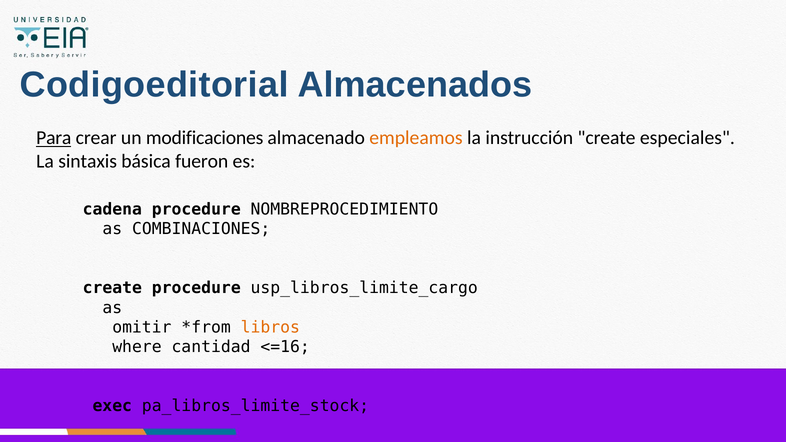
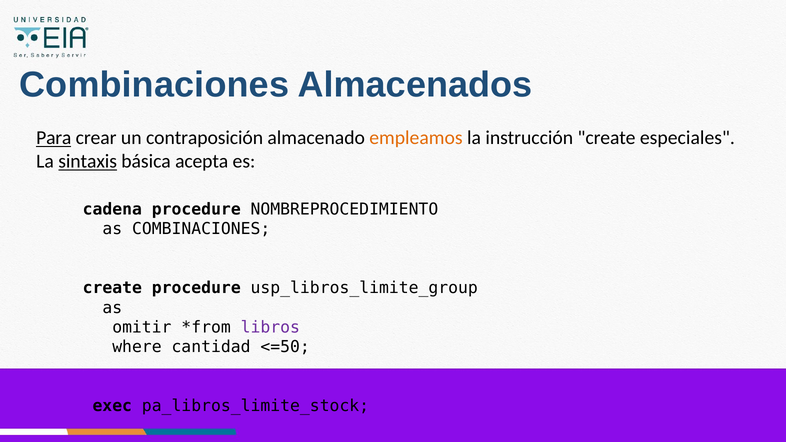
Codigoeditorial: Codigoeditorial -> Combinaciones (154, 85)
modificaciones: modificaciones -> contraposición (205, 138)
sintaxis underline: none -> present (88, 162)
fueron: fueron -> acepta (202, 162)
usp_libros_limite_cargo: usp_libros_limite_cargo -> usp_libros_limite_group (364, 288)
libros colour: orange -> purple (270, 327)
<=16: <=16 -> <=50 (285, 347)
